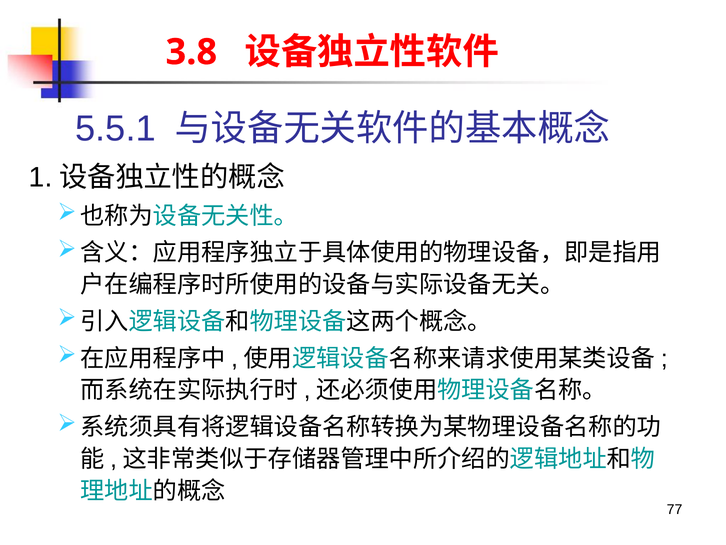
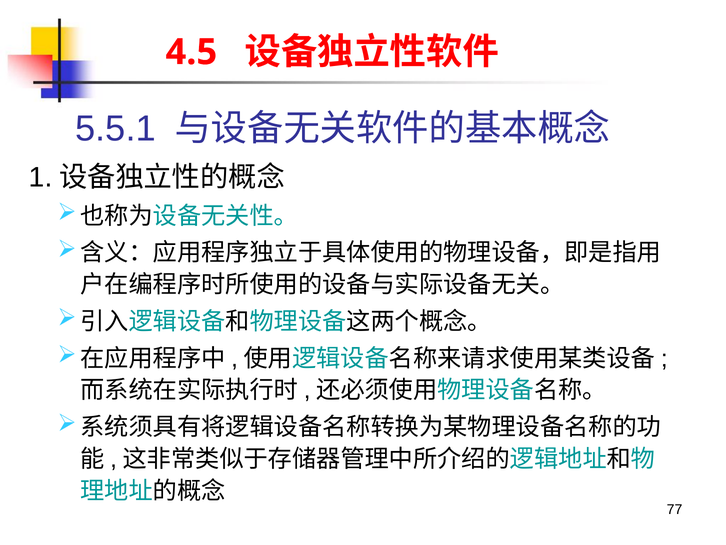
3.8: 3.8 -> 4.5 (191, 52)
